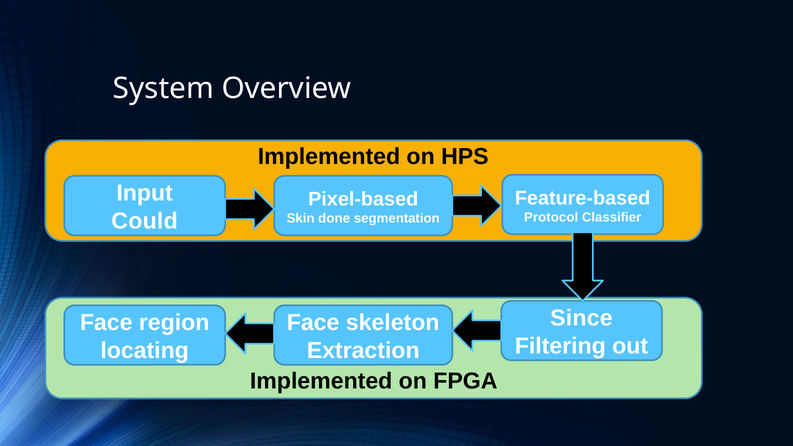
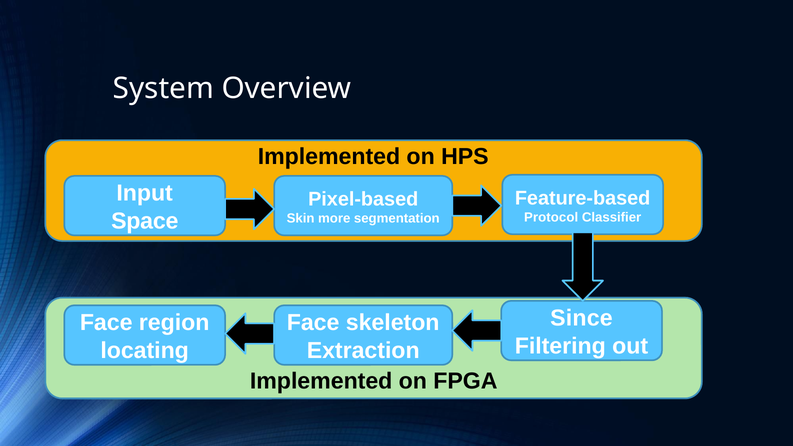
Could: Could -> Space (145, 221)
done: done -> more (334, 219)
